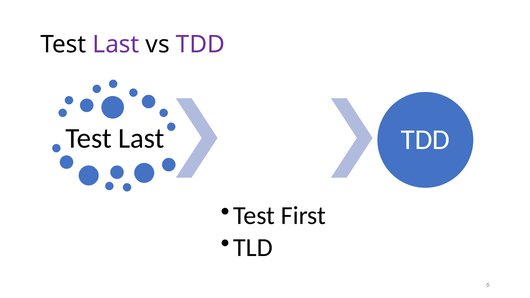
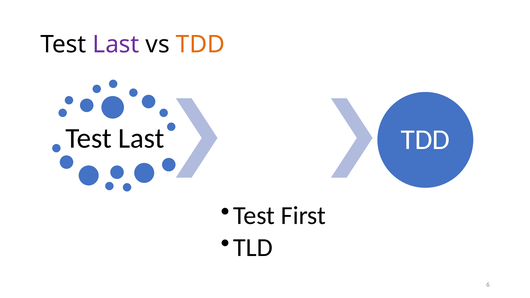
TDD colour: purple -> orange (200, 45)
